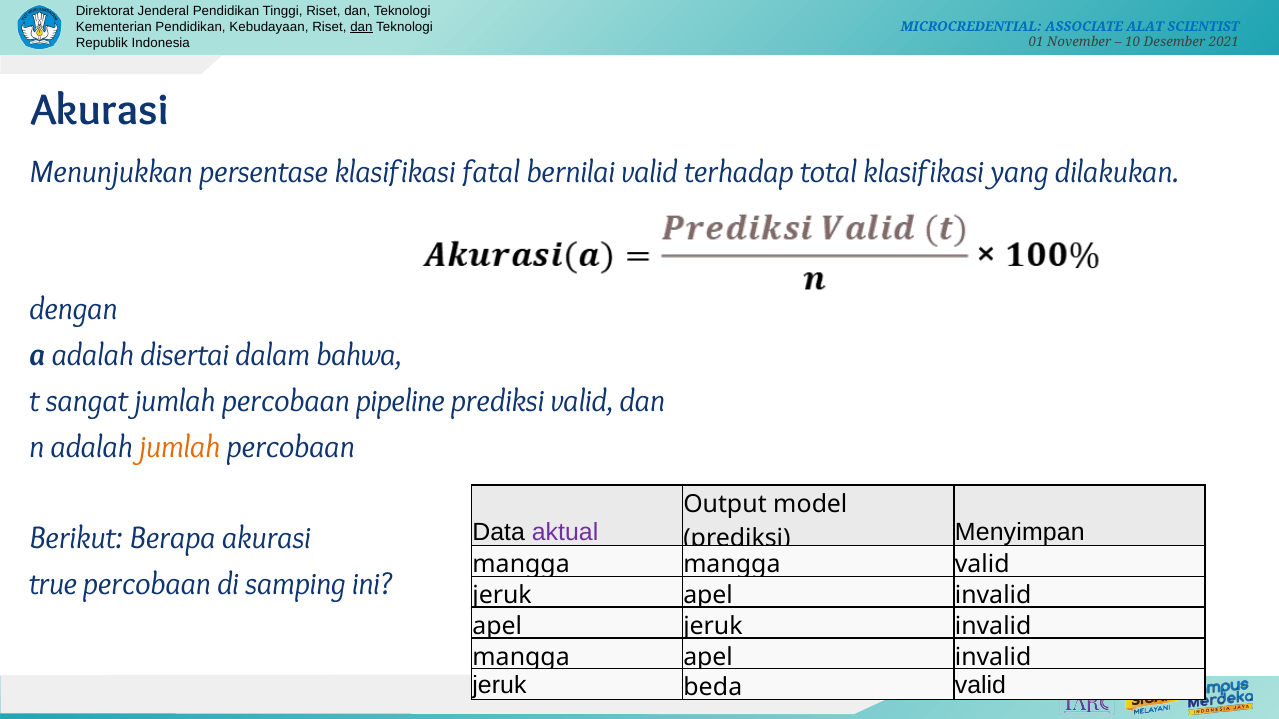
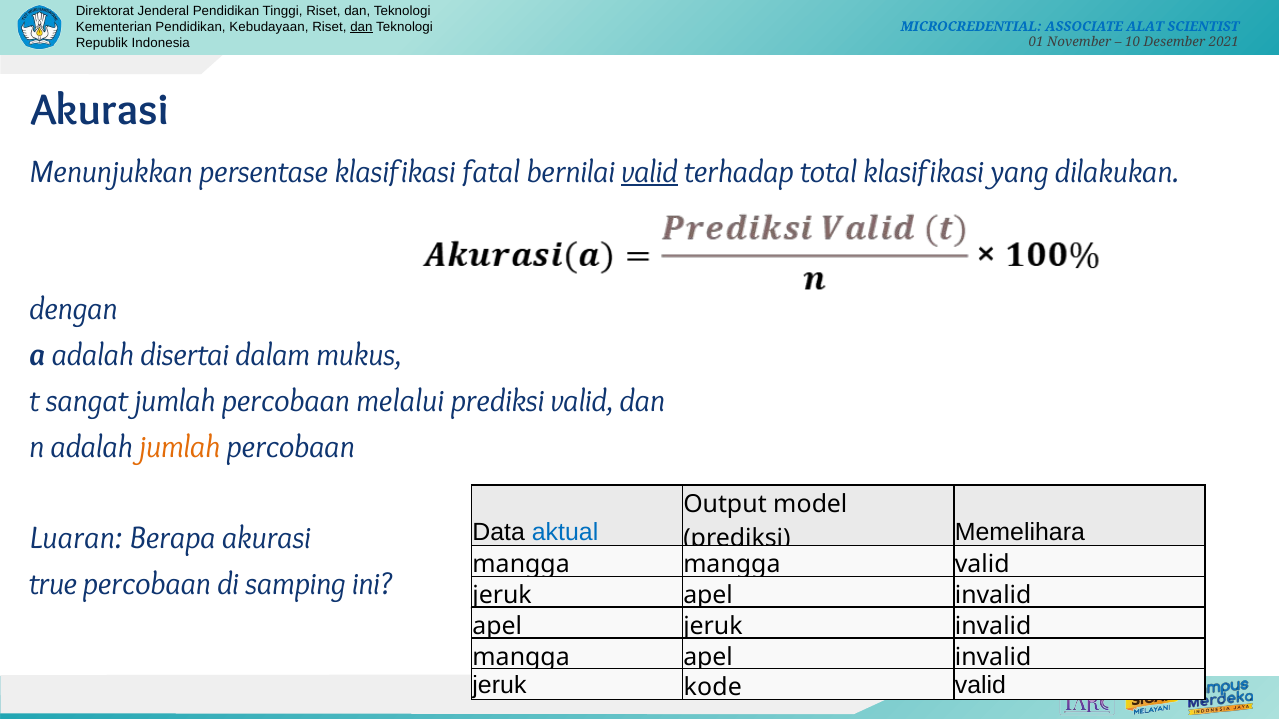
valid underline: none -> present (650, 172)
bahwa: bahwa -> mukus (359, 355)
pipeline: pipeline -> melalui (400, 401)
aktual colour: purple -> blue (565, 532)
Berikut: Berikut -> Luaran (76, 539)
Menyimpan: Menyimpan -> Memelihara (1020, 532)
beda: beda -> kode (713, 688)
